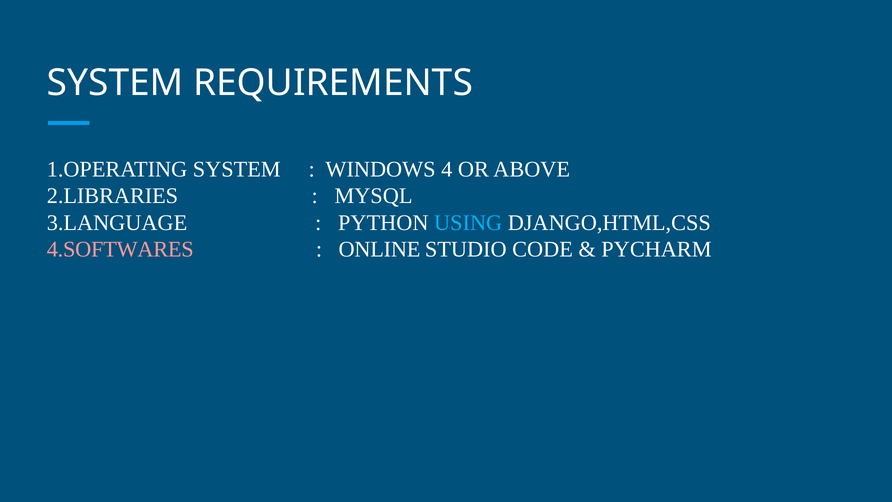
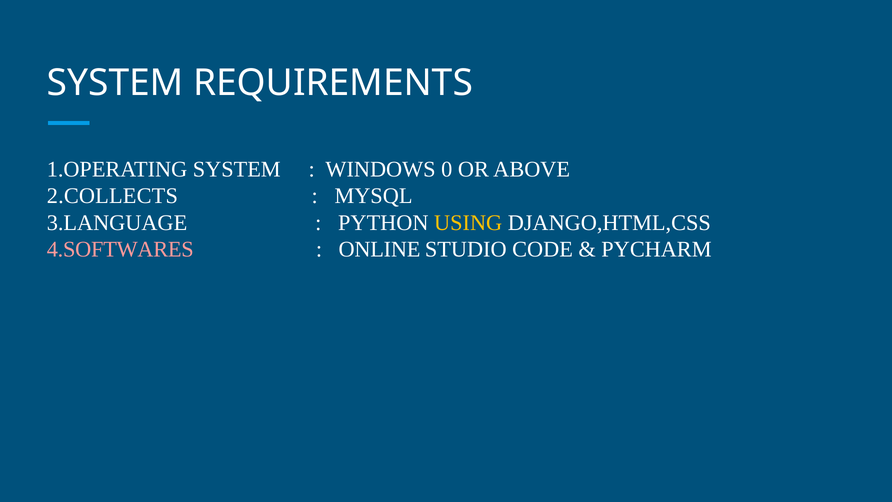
4: 4 -> 0 (447, 169)
2.LIBRARIES: 2.LIBRARIES -> 2.COLLECTS (112, 196)
USING colour: light blue -> yellow (468, 223)
